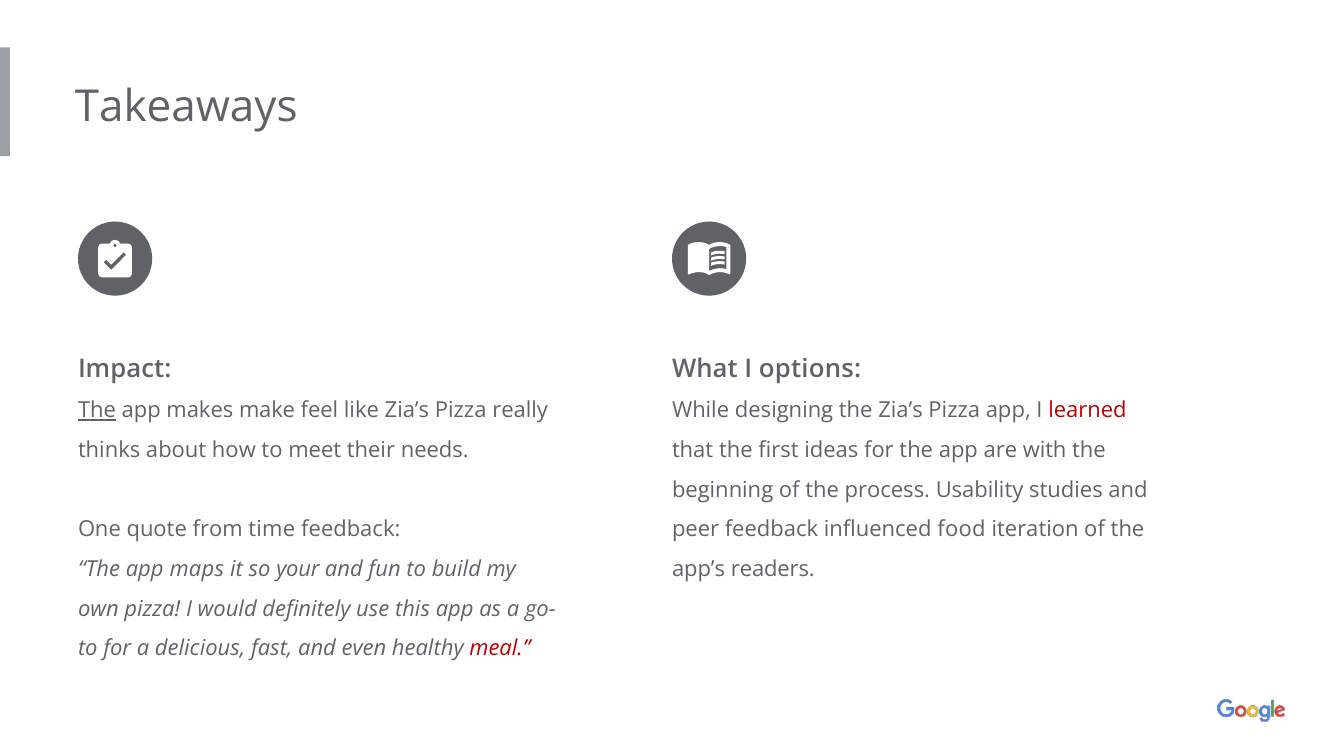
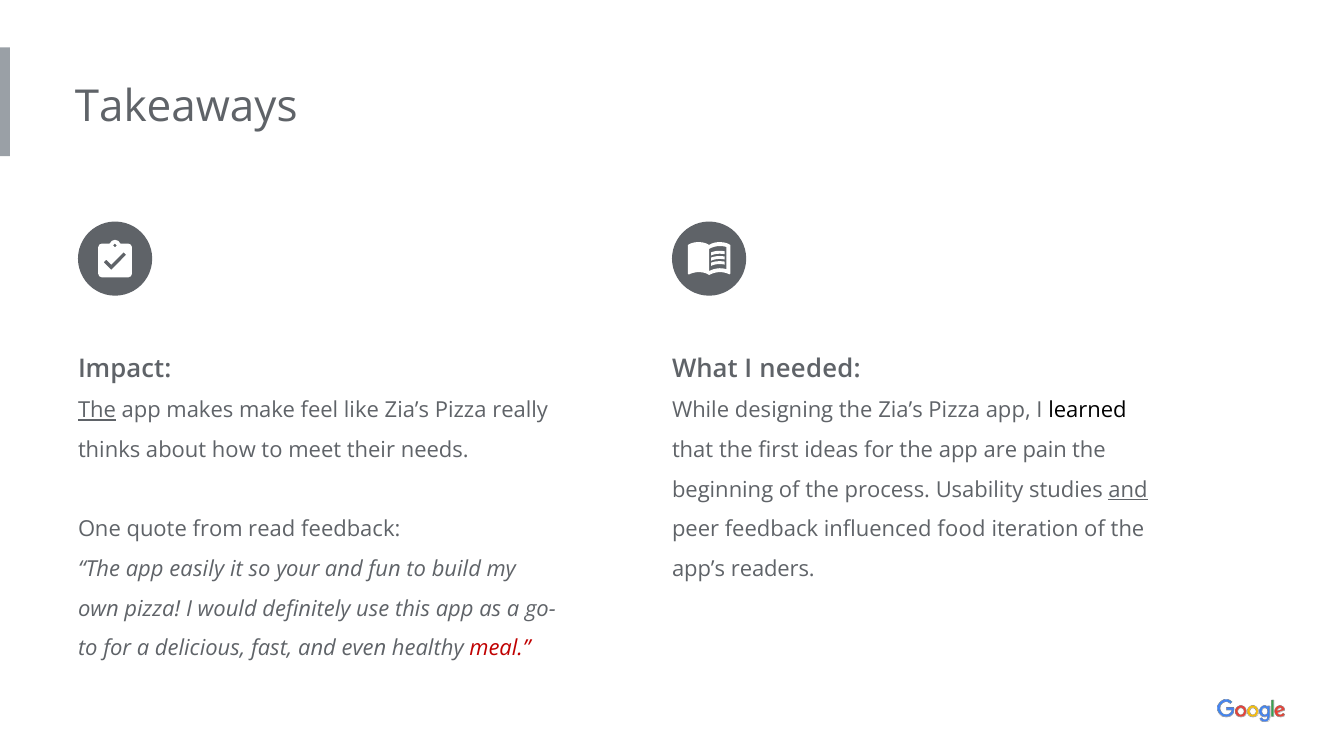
options: options -> needed (810, 369)
learned colour: red -> black (1087, 411)
with: with -> pain (1045, 451)
and underline: none -> present (1128, 490)
time: time -> read (272, 530)
maps: maps -> easily (197, 570)
